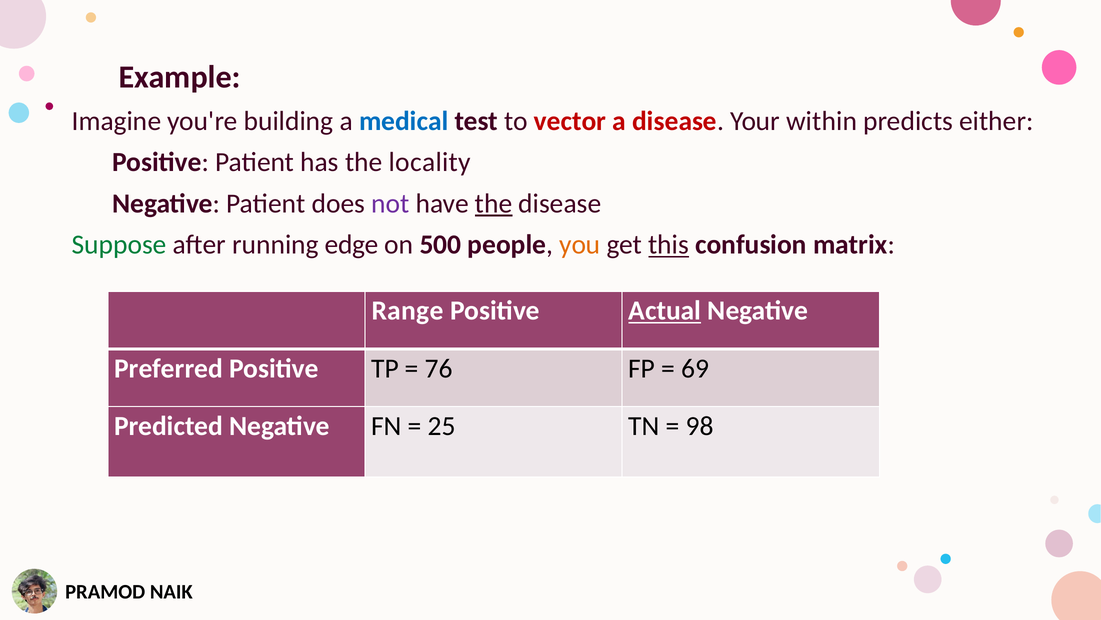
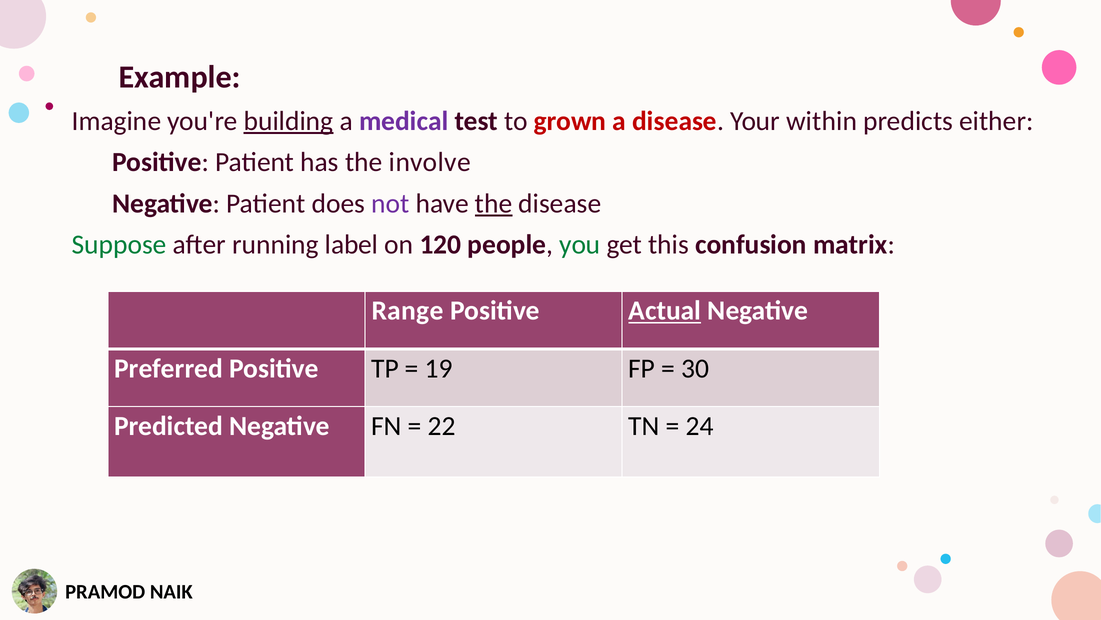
building underline: none -> present (289, 121)
medical colour: blue -> purple (404, 121)
vector: vector -> grown (570, 121)
locality: locality -> involve (430, 162)
edge: edge -> label (352, 245)
500: 500 -> 120 (440, 245)
you colour: orange -> green (580, 245)
this underline: present -> none (669, 245)
76: 76 -> 19 (439, 368)
69: 69 -> 30 (695, 368)
25: 25 -> 22 (442, 426)
98: 98 -> 24 (700, 426)
